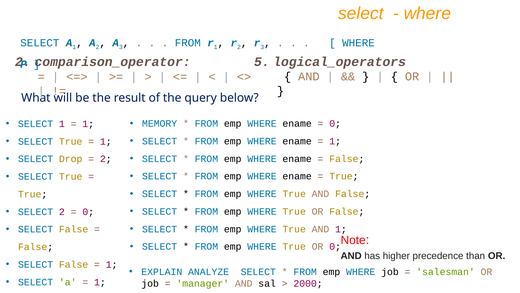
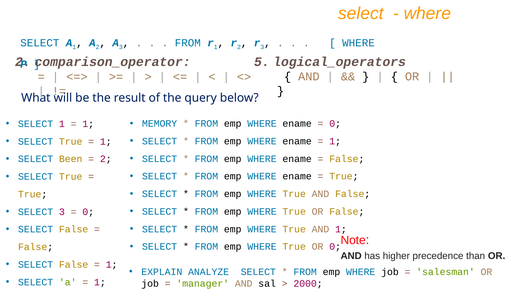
Drop: Drop -> Been (71, 159)
SELECT 2: 2 -> 3 (62, 211)
